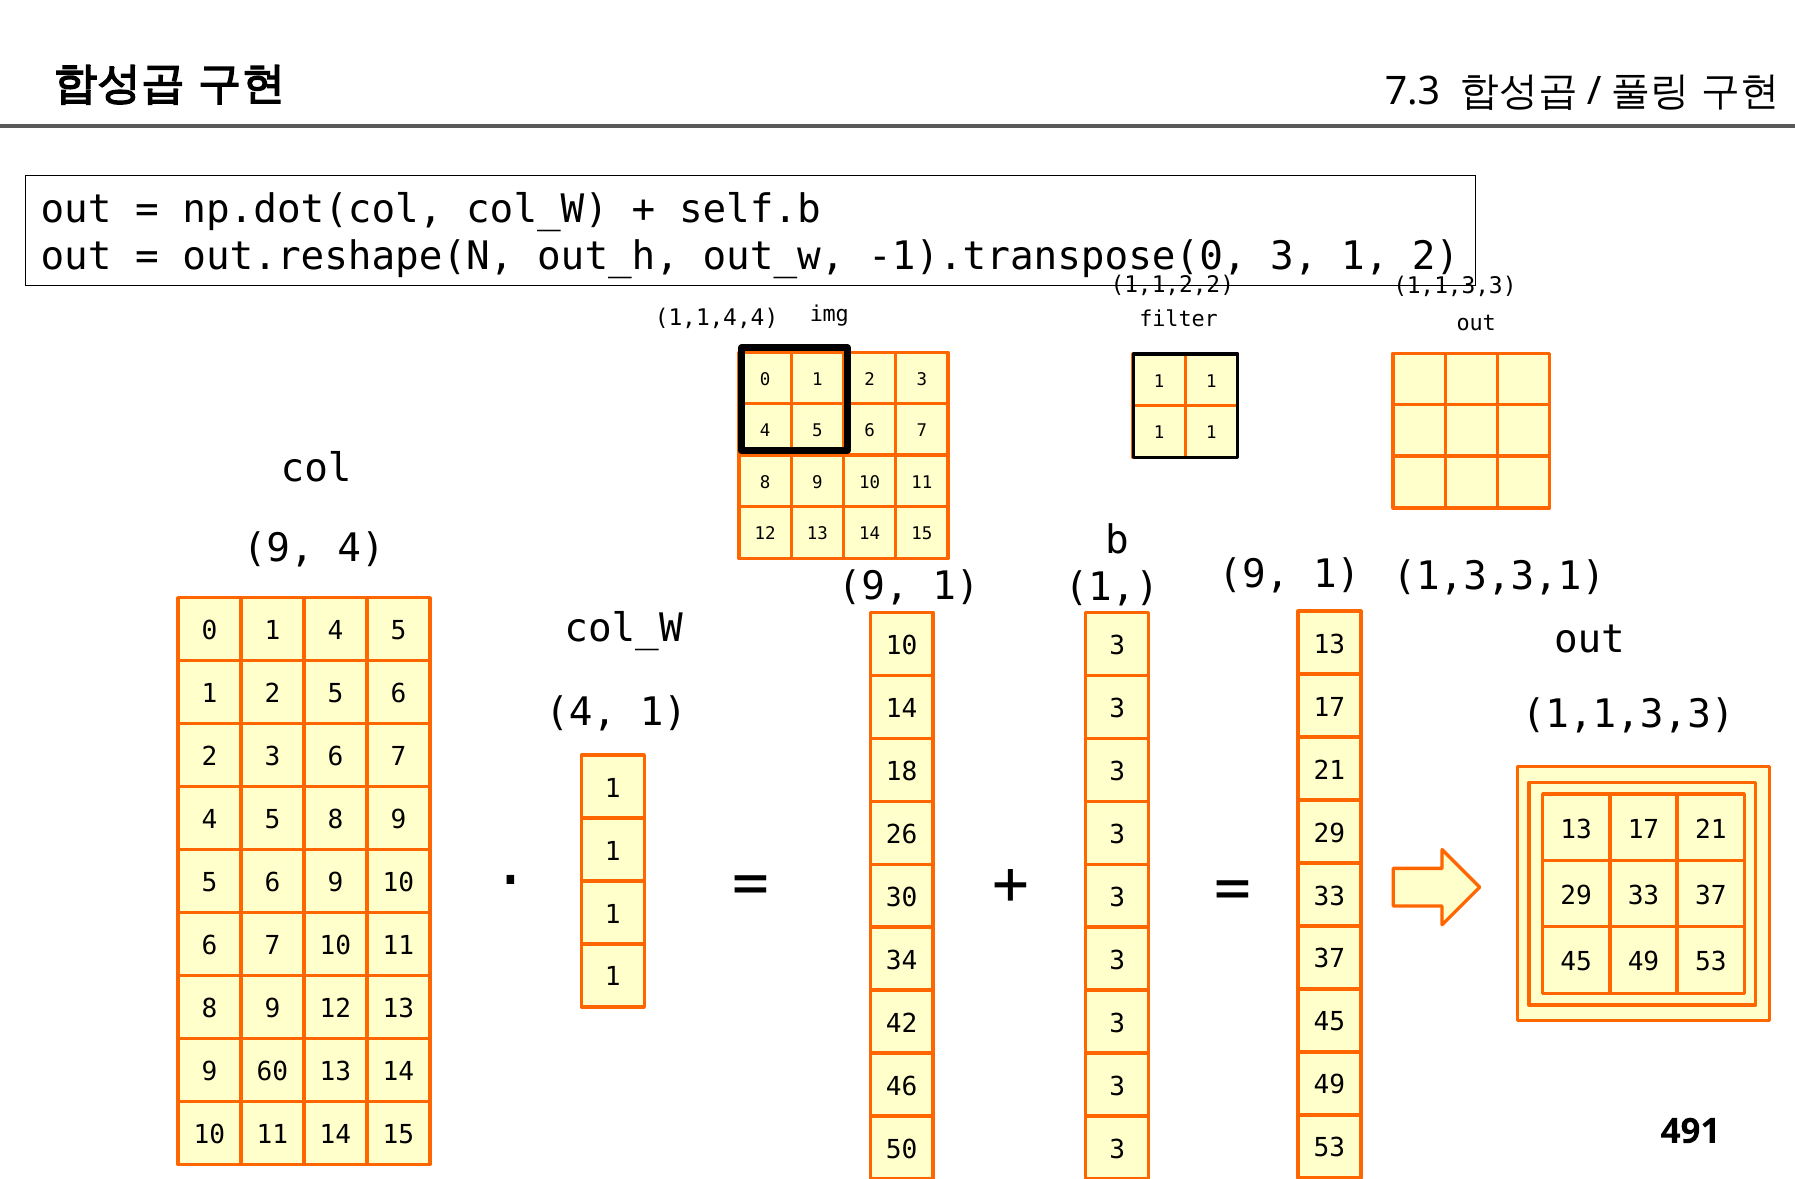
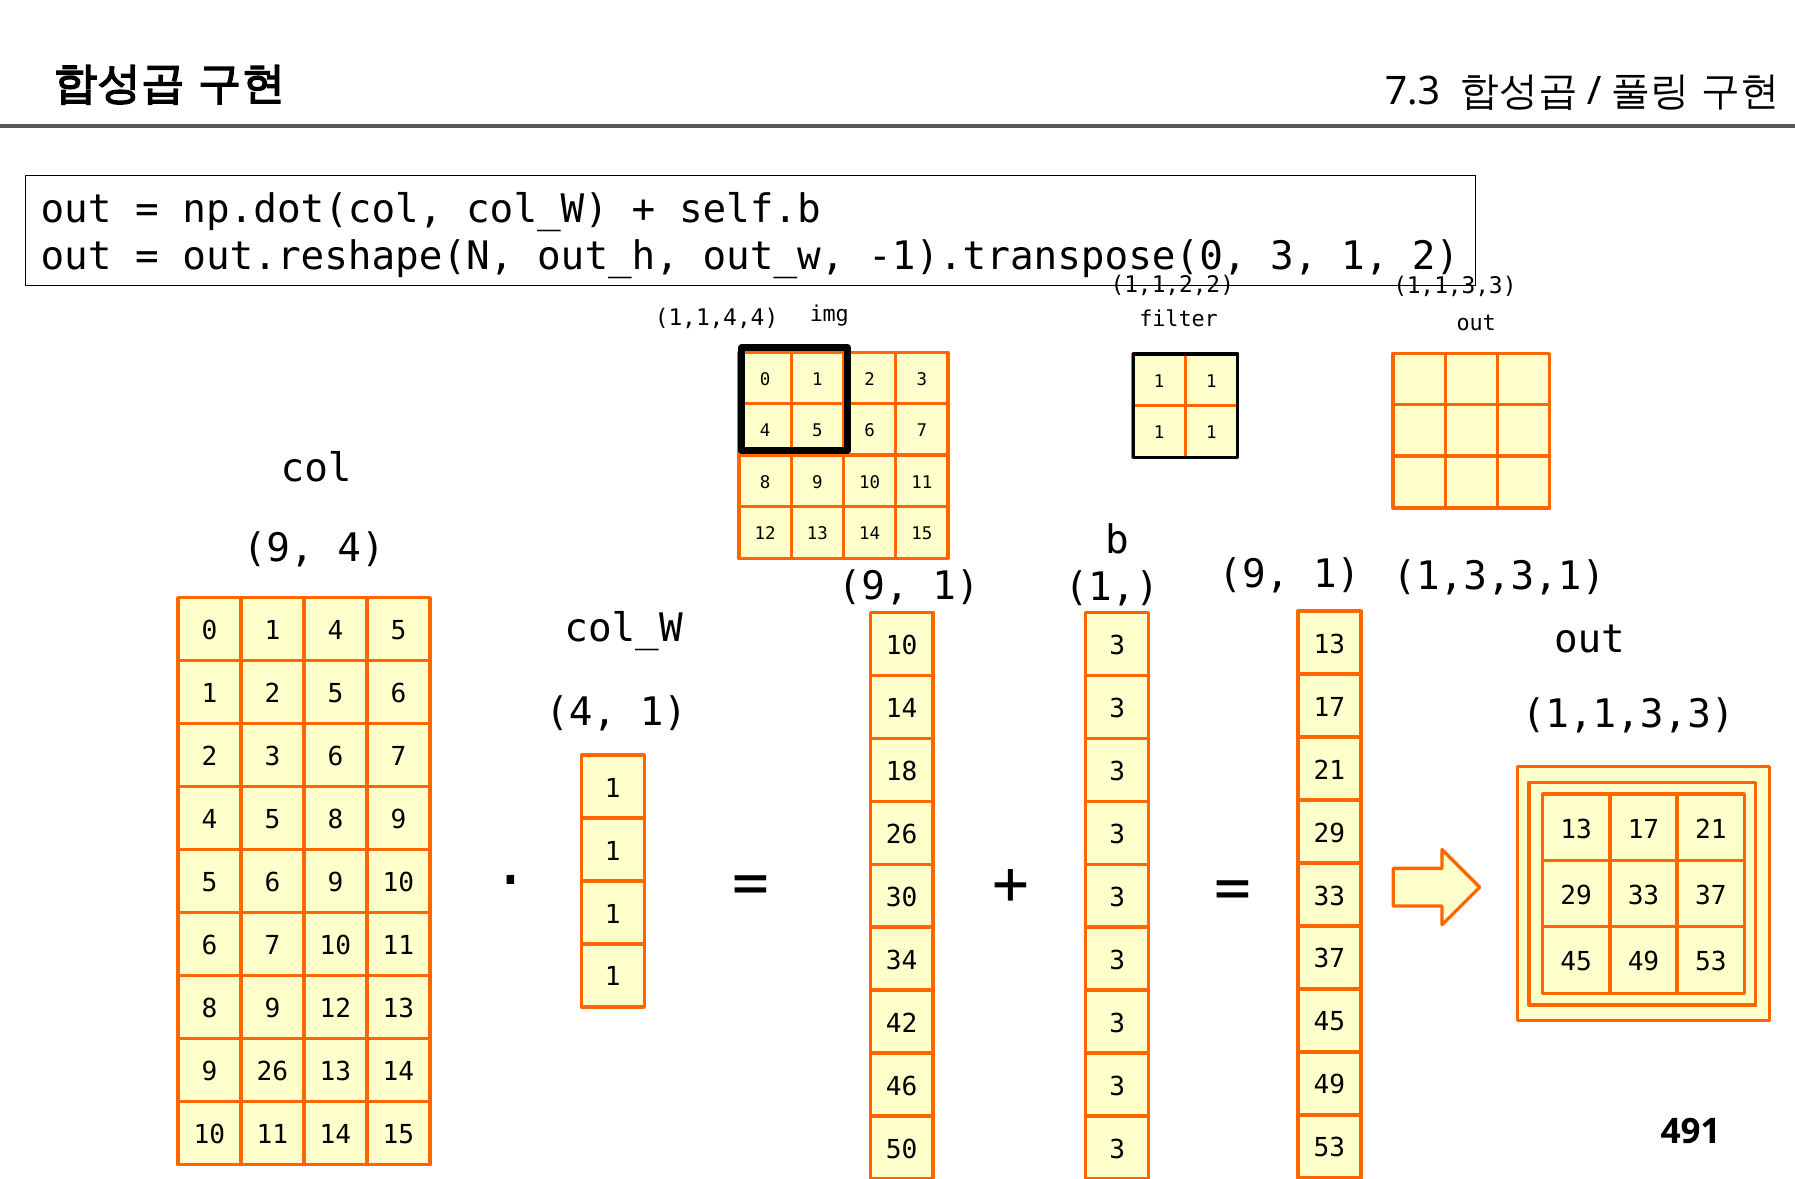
9 60: 60 -> 26 (272, 1072)
